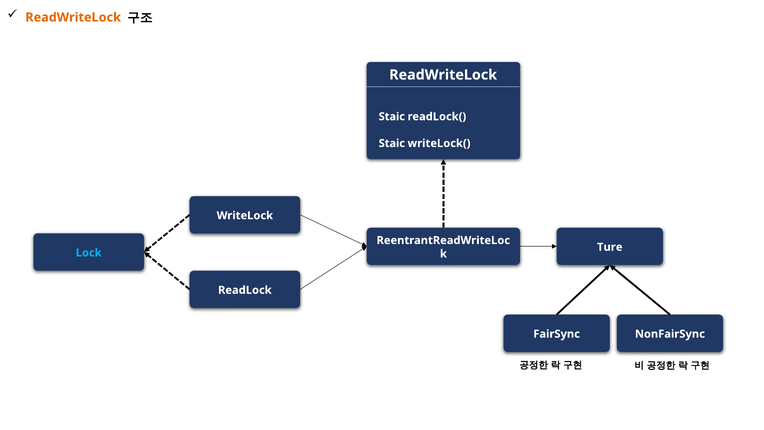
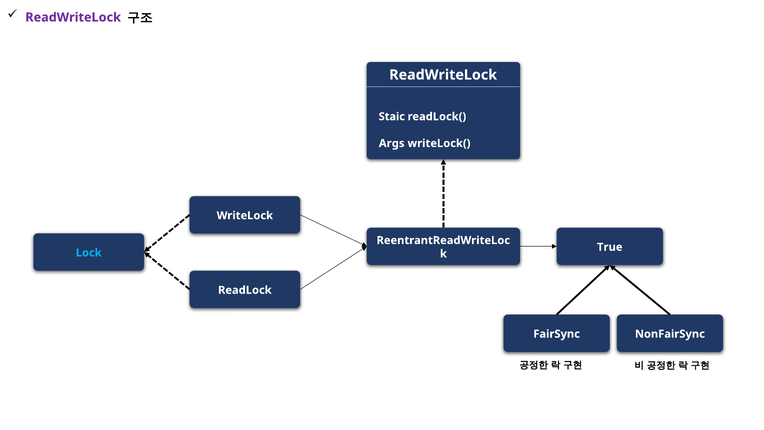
ReadWriteLock colour: orange -> purple (73, 17)
Staic: Staic -> Args (392, 143)
Ture: Ture -> True (610, 247)
